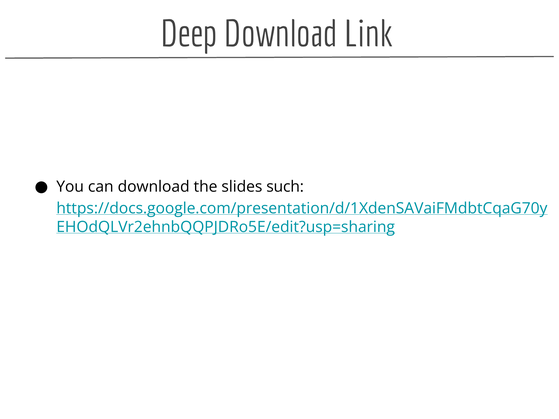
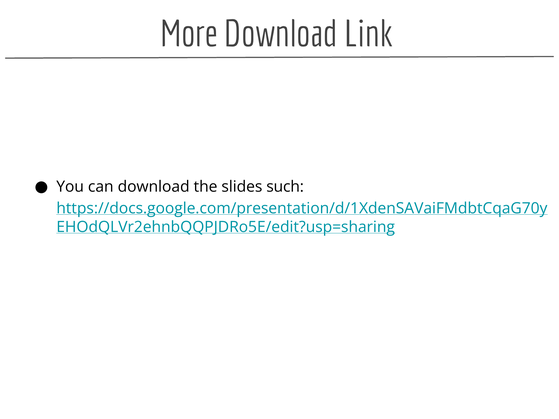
Deep: Deep -> More (189, 34)
